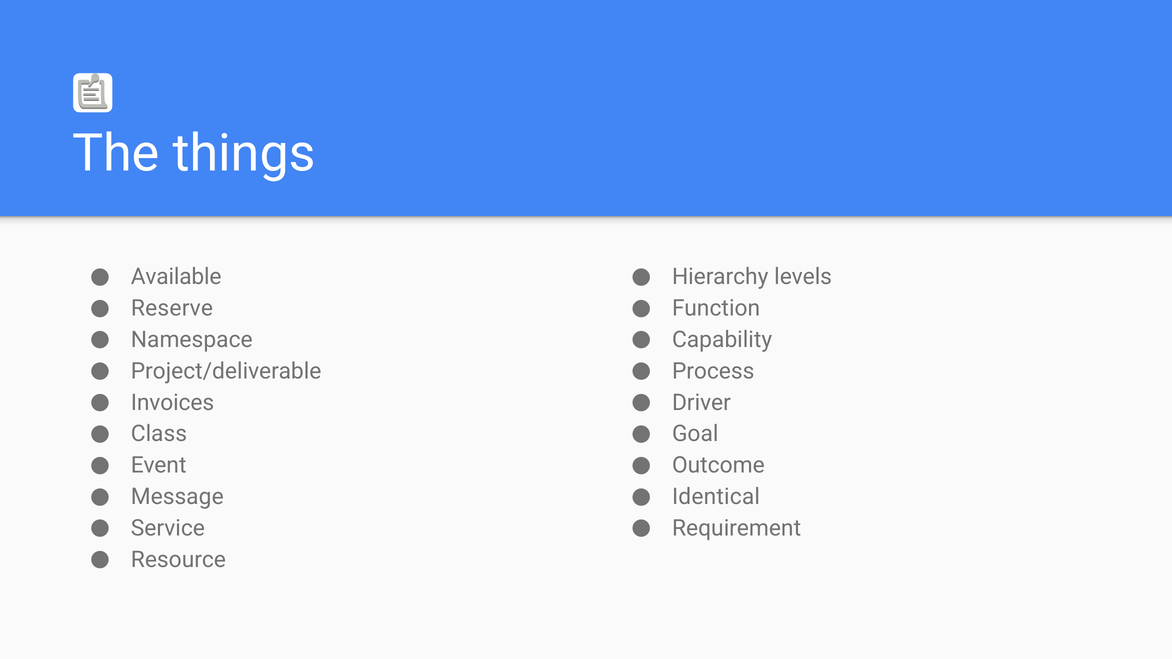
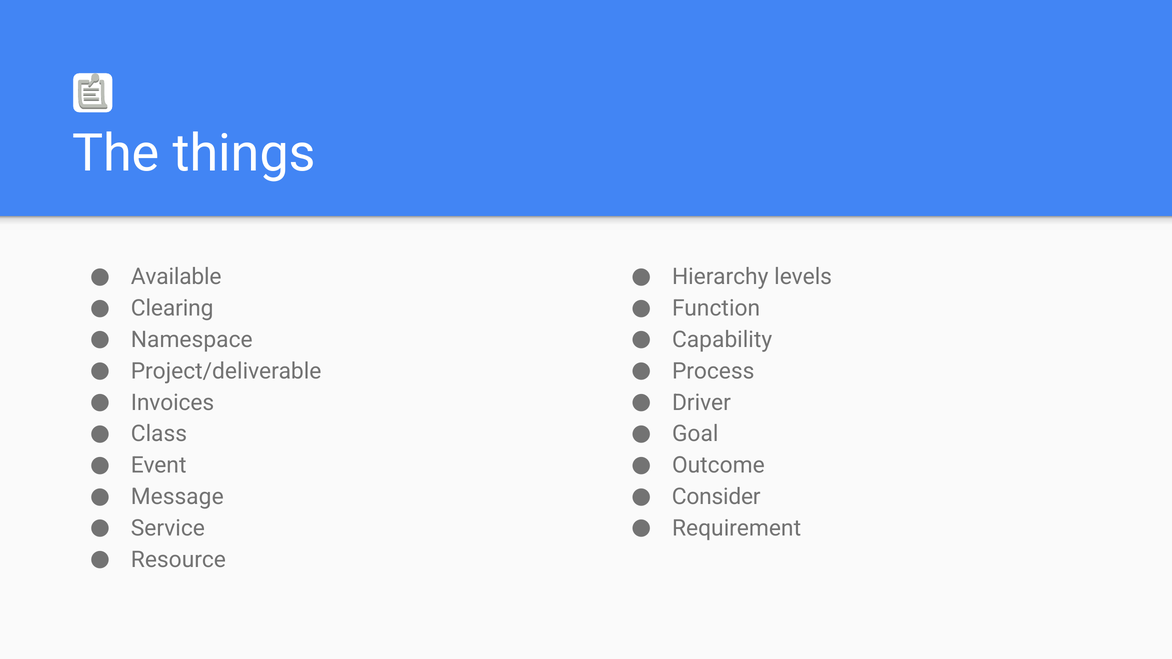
Reserve: Reserve -> Clearing (172, 308)
Identical: Identical -> Consider (716, 497)
